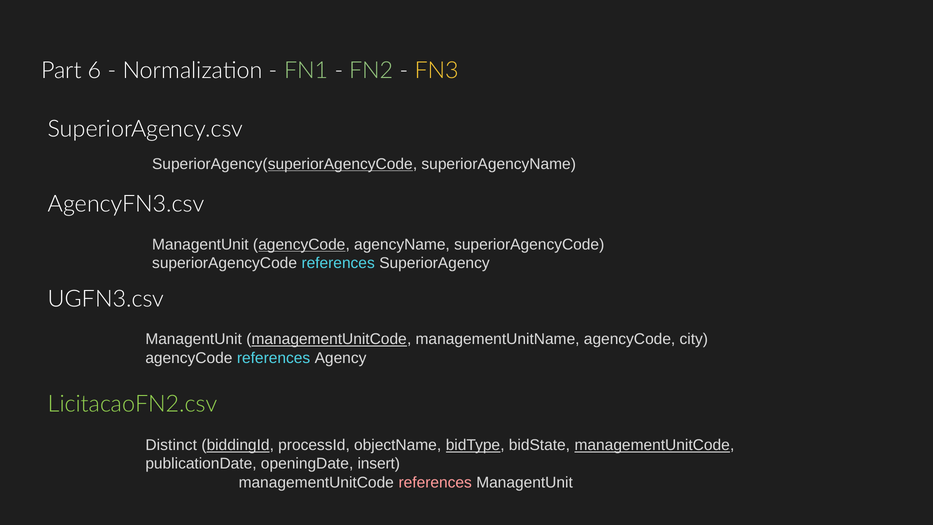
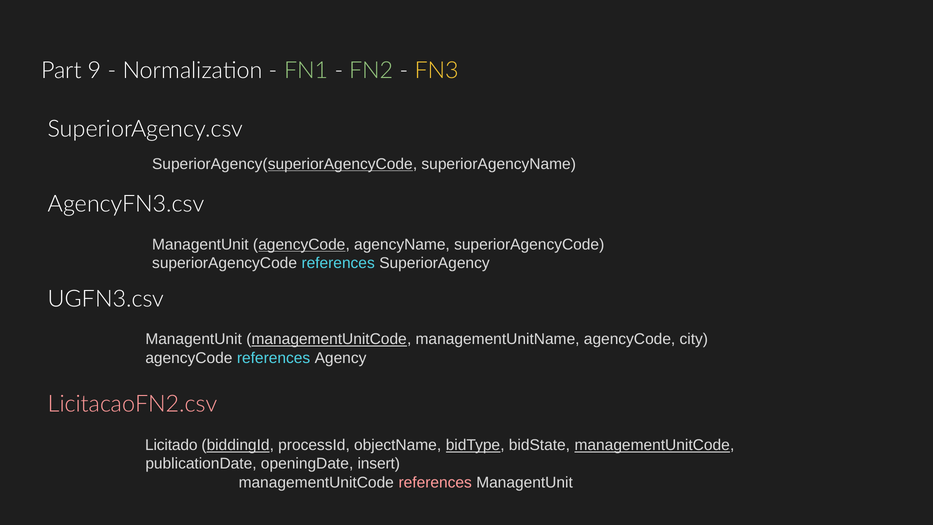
6: 6 -> 9 (95, 70)
LicitacaoFN2.csv colour: light green -> pink (133, 404)
Distinct: Distinct -> Licitado (171, 445)
